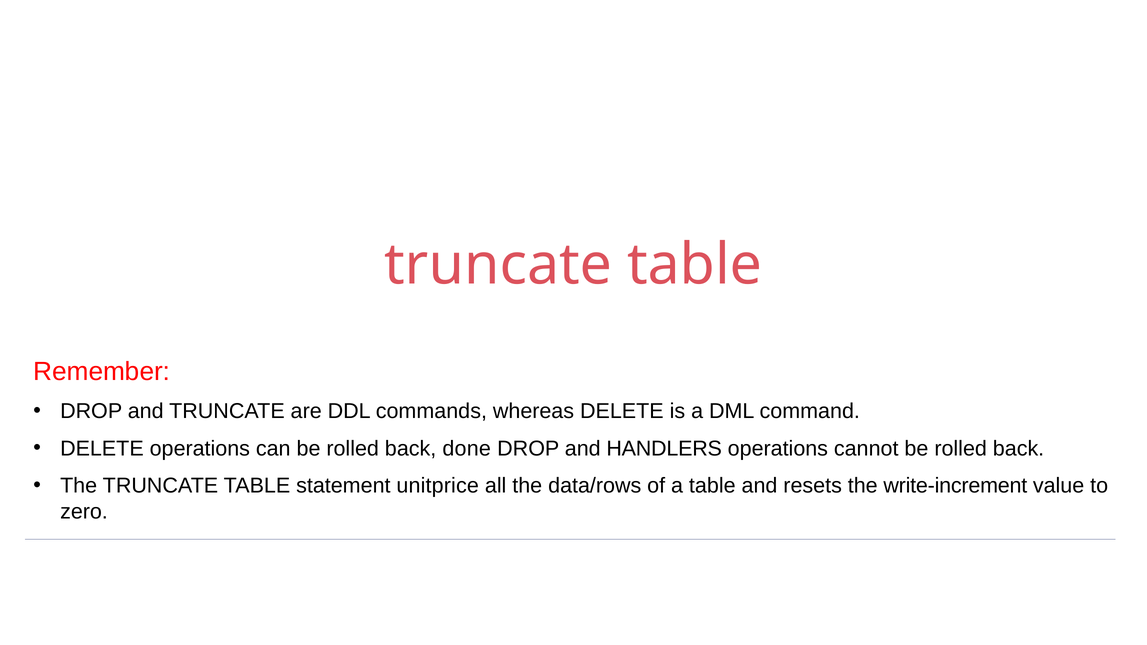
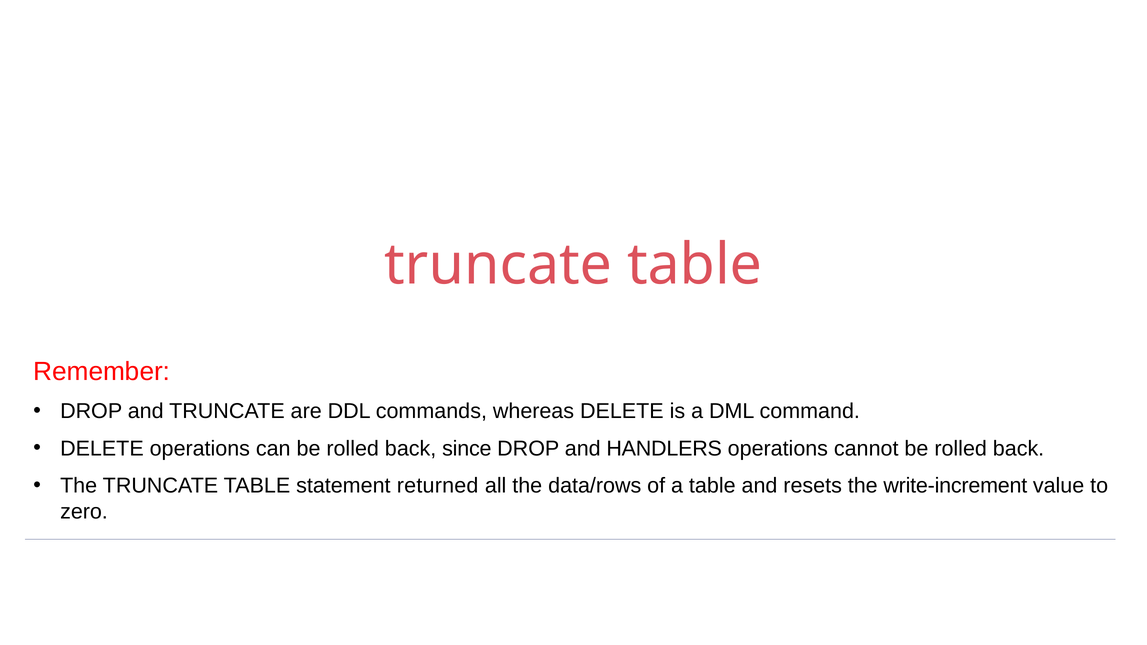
done: done -> since (467, 449)
unitprice: unitprice -> returned (438, 486)
